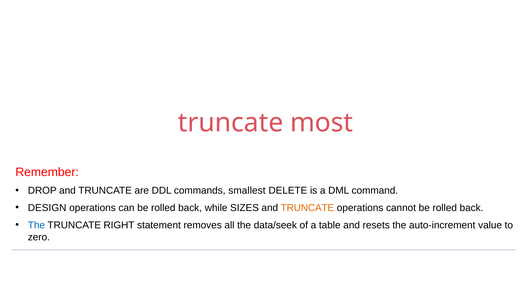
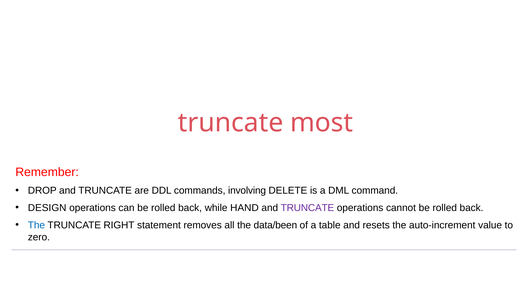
smallest: smallest -> involving (247, 190)
SIZES: SIZES -> HAND (244, 208)
TRUNCATE colour: orange -> purple (307, 208)
data/seek: data/seek -> data/been (275, 225)
